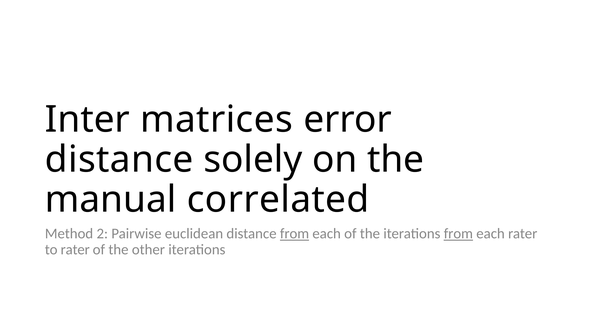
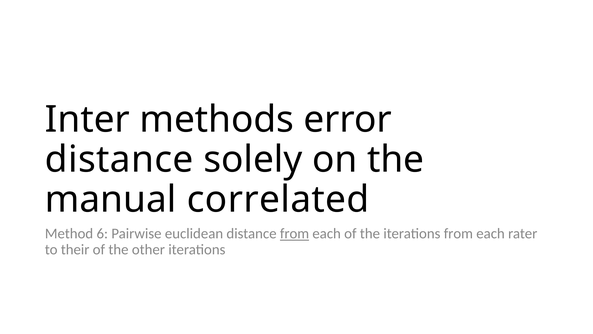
matrices: matrices -> methods (217, 119)
2: 2 -> 6 (102, 233)
from underline: present -> none (458, 233)
to rater: rater -> their (75, 249)
